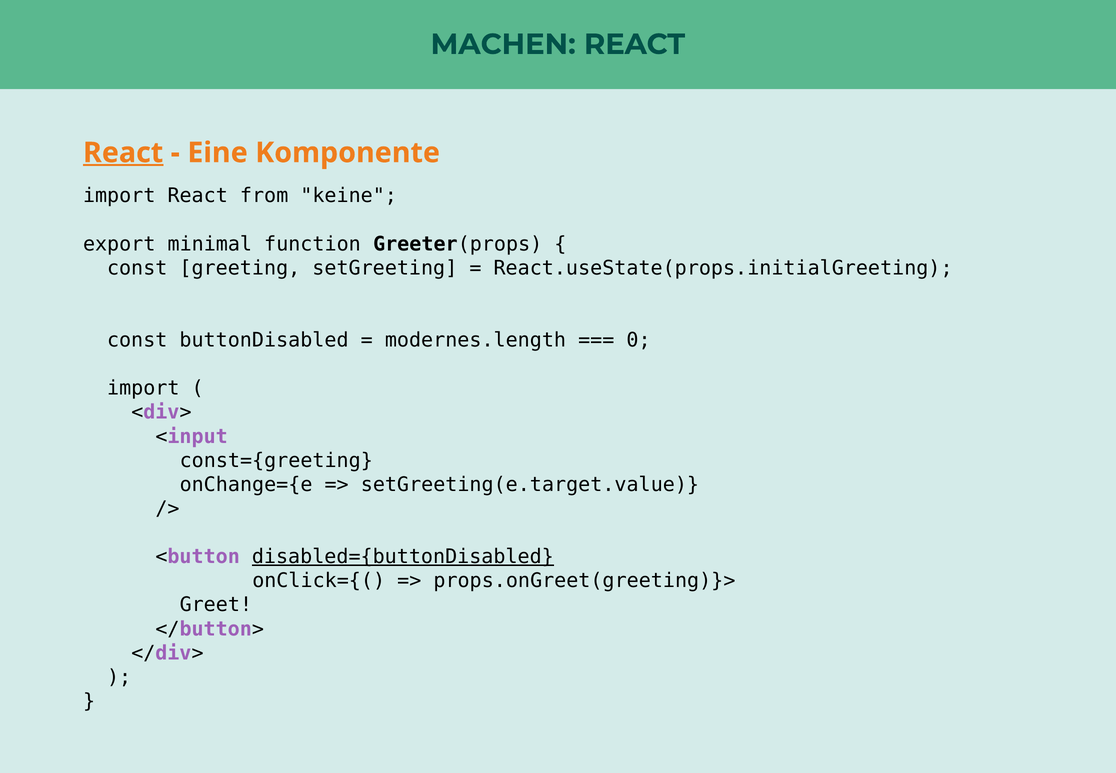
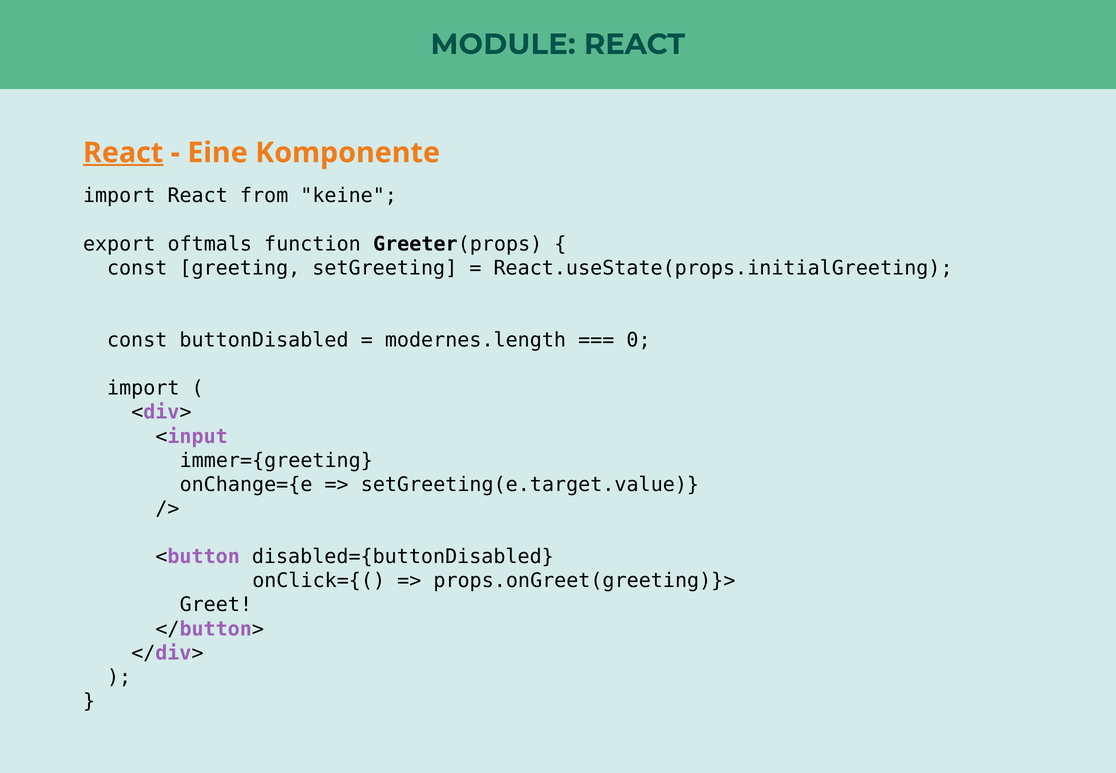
MACHEN: MACHEN -> MODULE (503, 44)
minimal: minimal -> oftmals (210, 244)
const={greeting: const={greeting -> immer={greeting (276, 460)
disabled={buttonDisabled underline: present -> none (403, 556)
